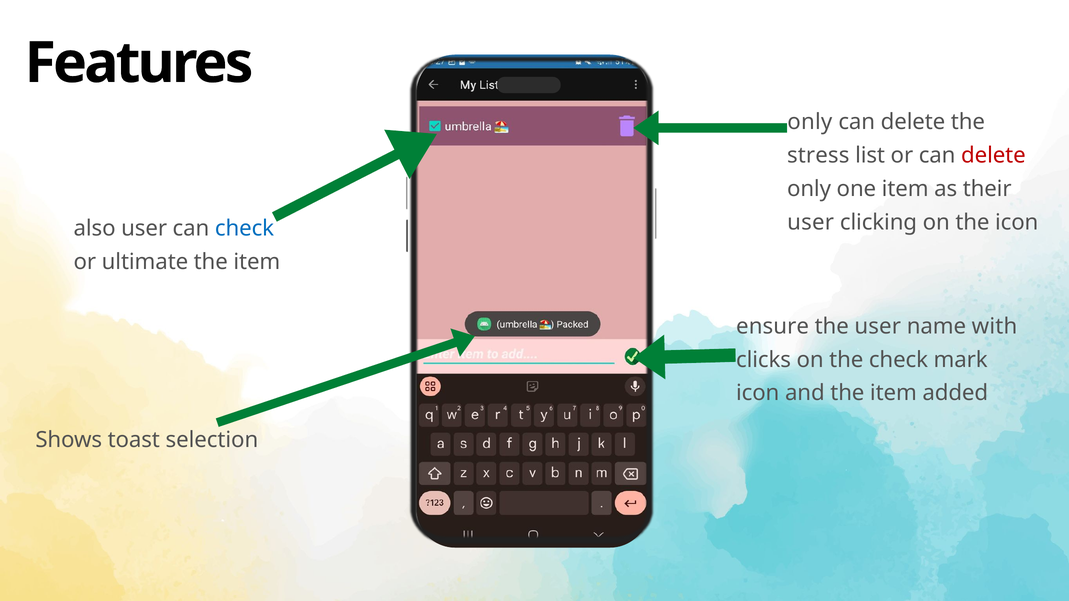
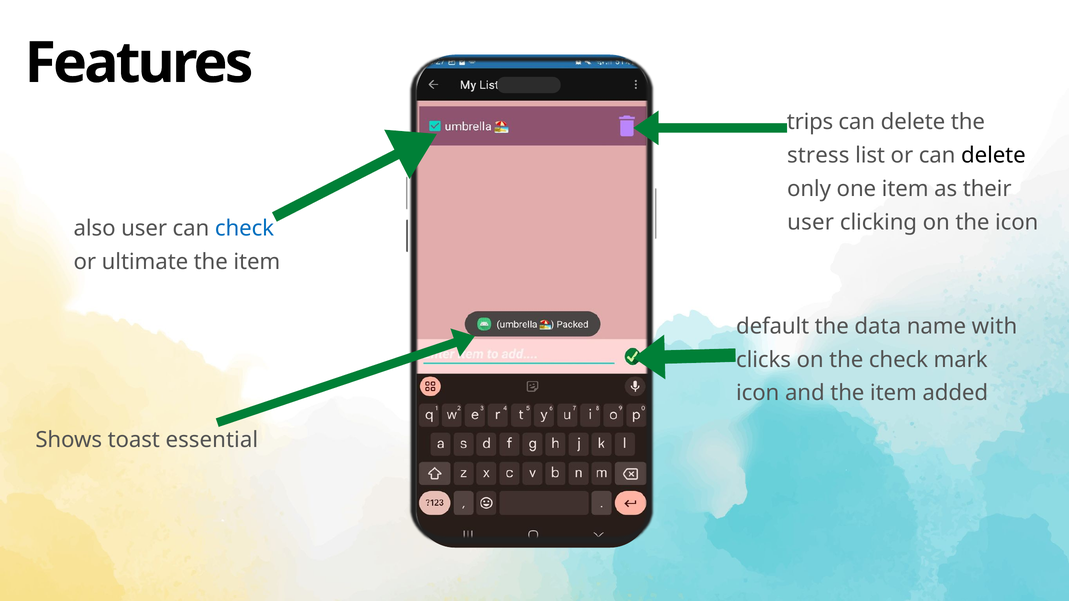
only: only -> trips (810, 122)
delete colour: red -> black (993, 156)
ensure: ensure -> default (773, 326)
the user: user -> data (878, 326)
selection: selection -> essential (212, 440)
